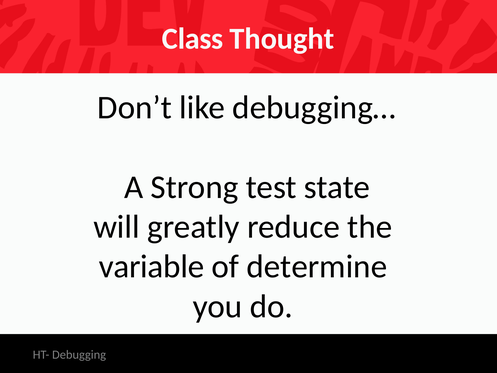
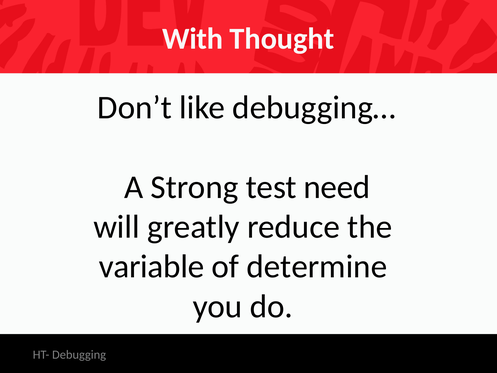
Class: Class -> With (193, 39)
state: state -> need (337, 187)
